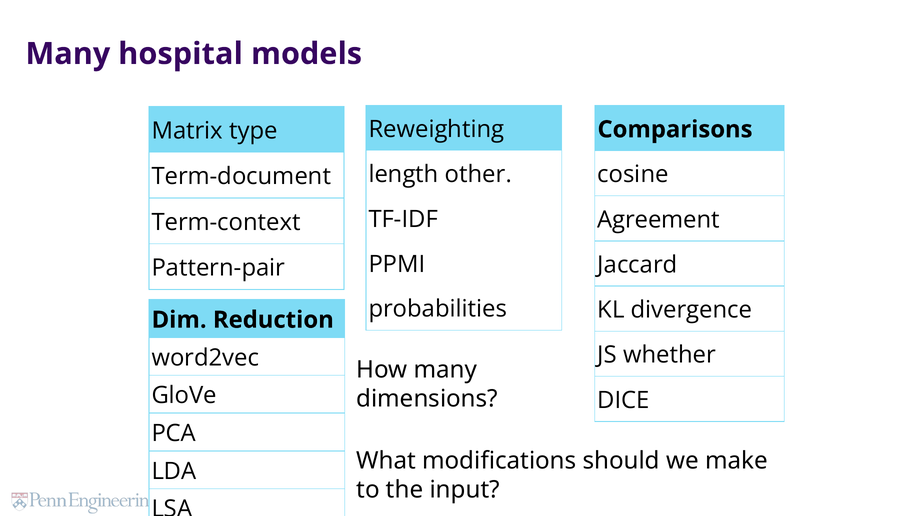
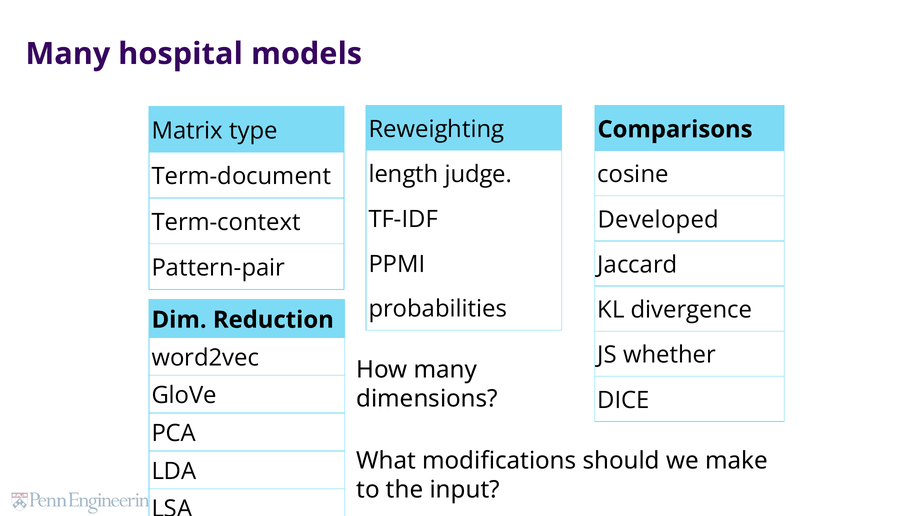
other: other -> judge (478, 174)
Agreement: Agreement -> Developed (658, 220)
